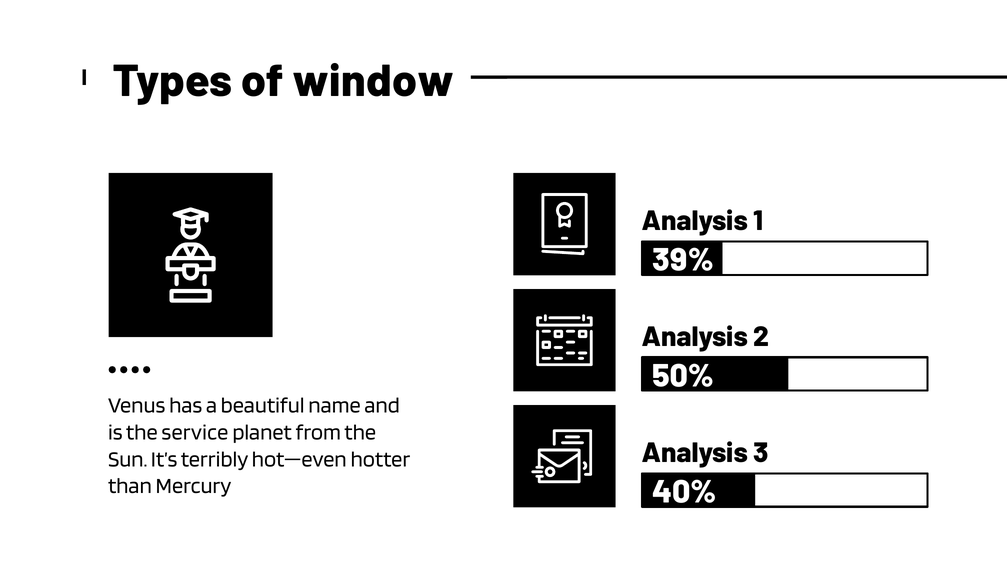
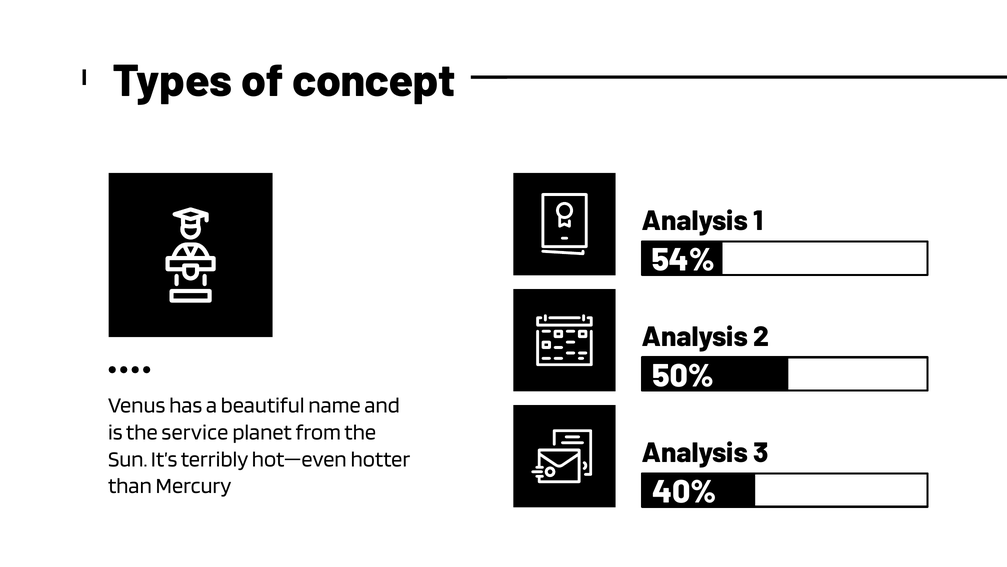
window: window -> concept (374, 81)
39%: 39% -> 54% (683, 260)
